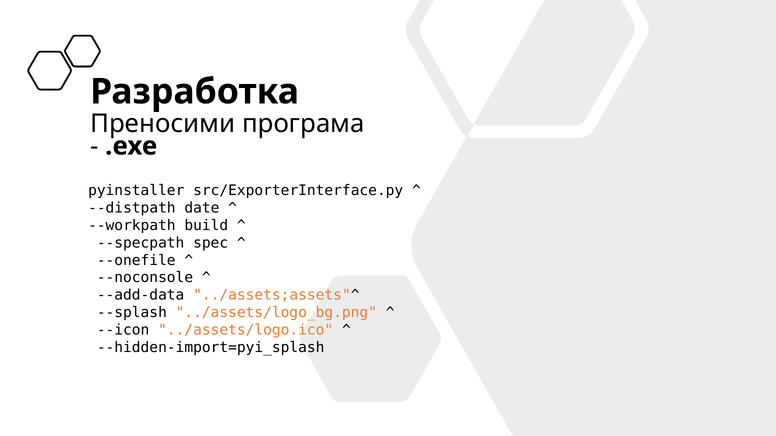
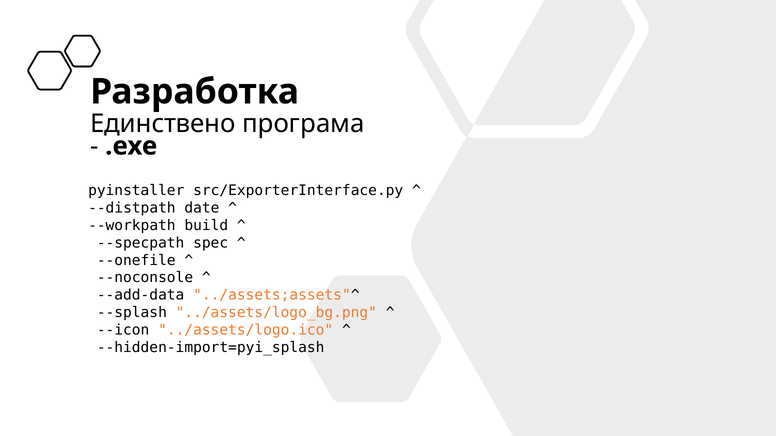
Преносими: Преносими -> Единствено (163, 124)
